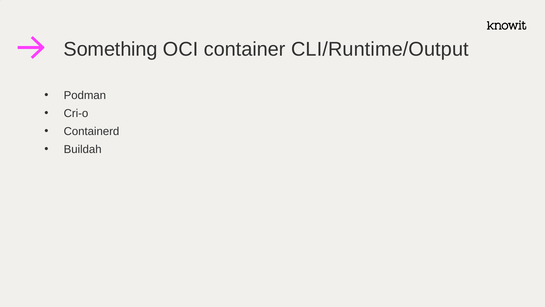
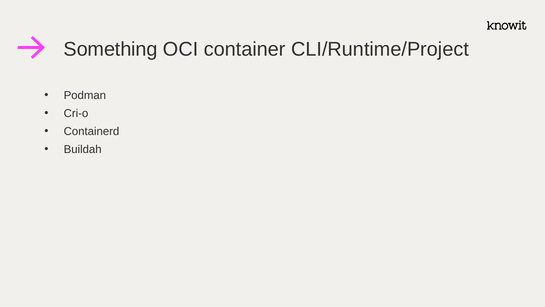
CLI/Runtime/Output: CLI/Runtime/Output -> CLI/Runtime/Project (380, 49)
